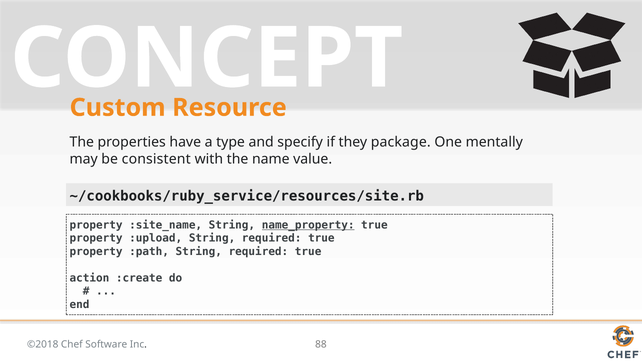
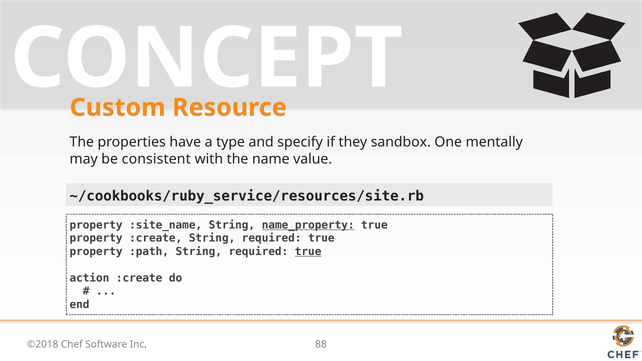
package: package -> sandbox (401, 142)
property :upload: :upload -> :create (156, 238)
true underline: none -> present (308, 252)
